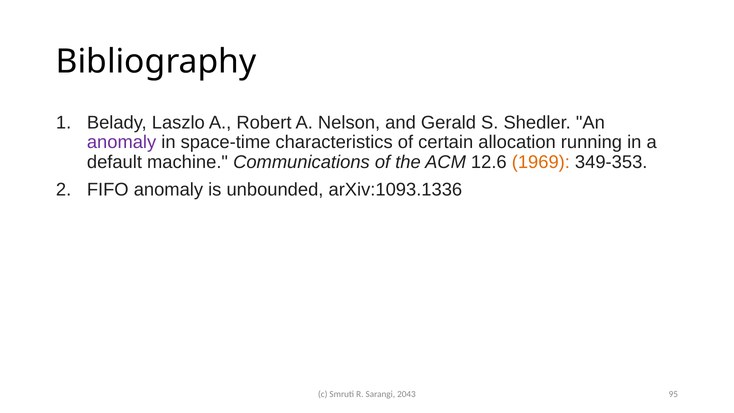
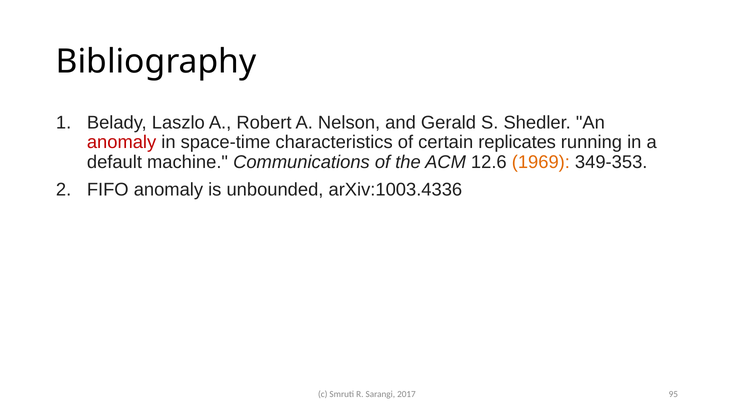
anomaly colour: purple -> red (122, 142)
allocation: allocation -> replicates (517, 142)
arXiv:1093.1336: arXiv:1093.1336 -> arXiv:1003.4336 (395, 190)
2043: 2043 -> 2017 (406, 394)
